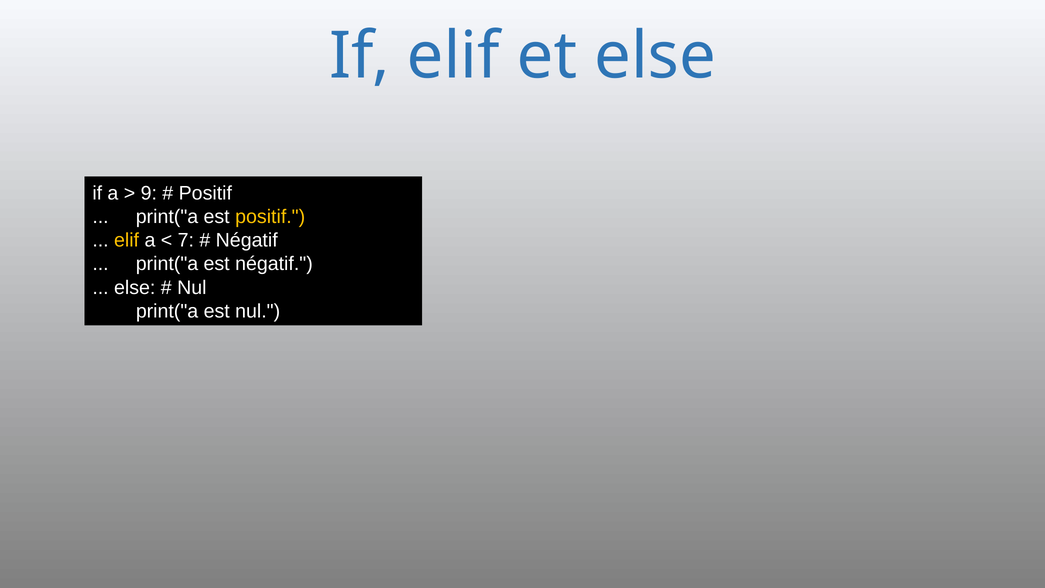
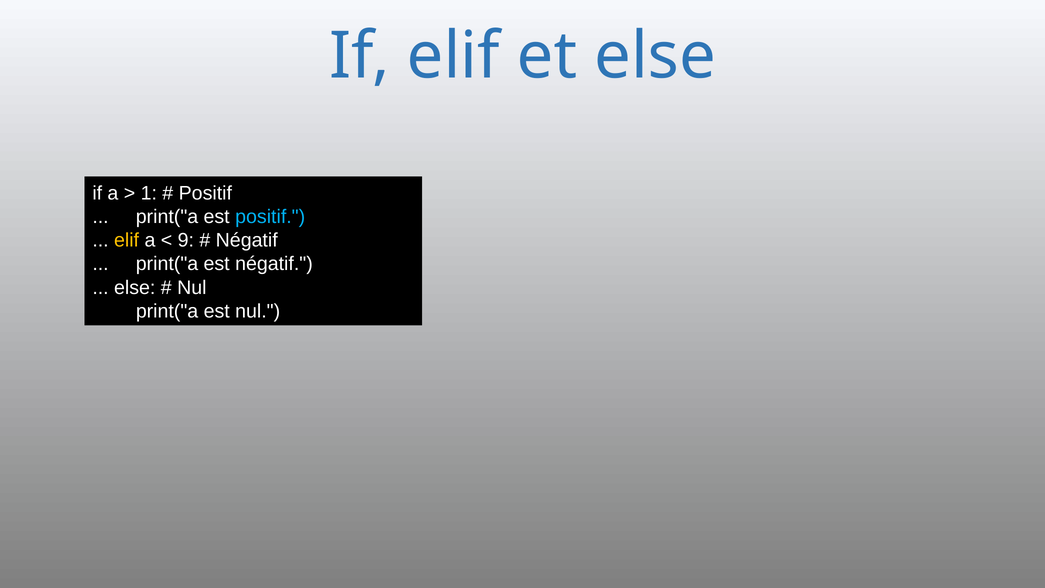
9: 9 -> 1 (149, 193)
positif colour: yellow -> light blue (270, 217)
7: 7 -> 9 (186, 240)
